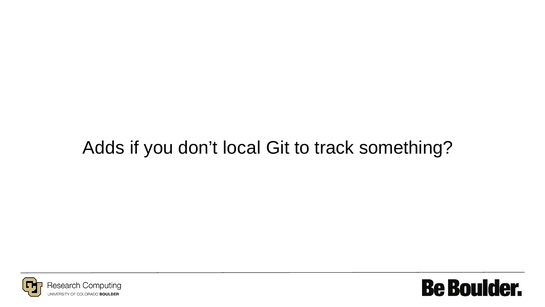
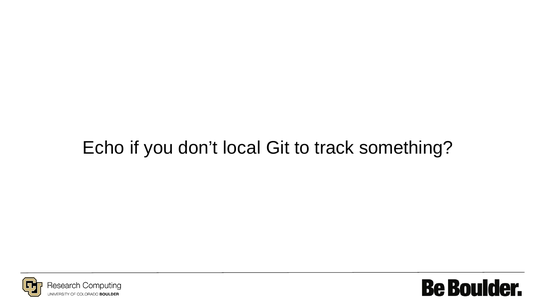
Adds: Adds -> Echo (103, 148)
